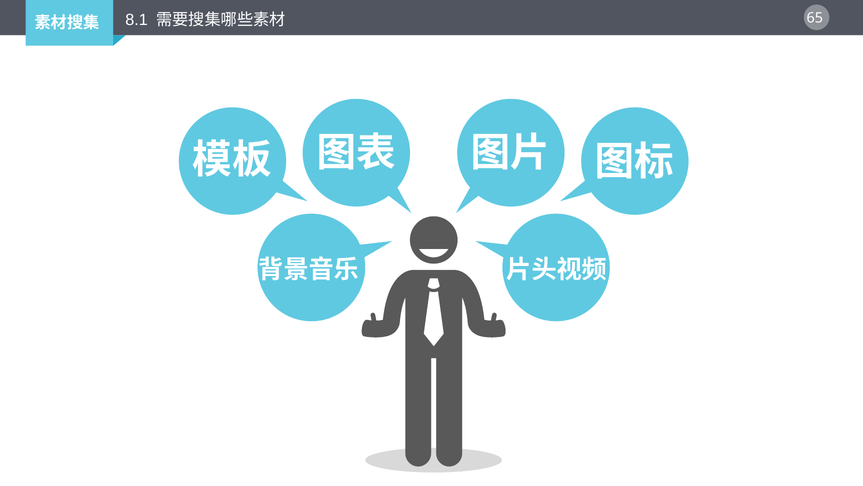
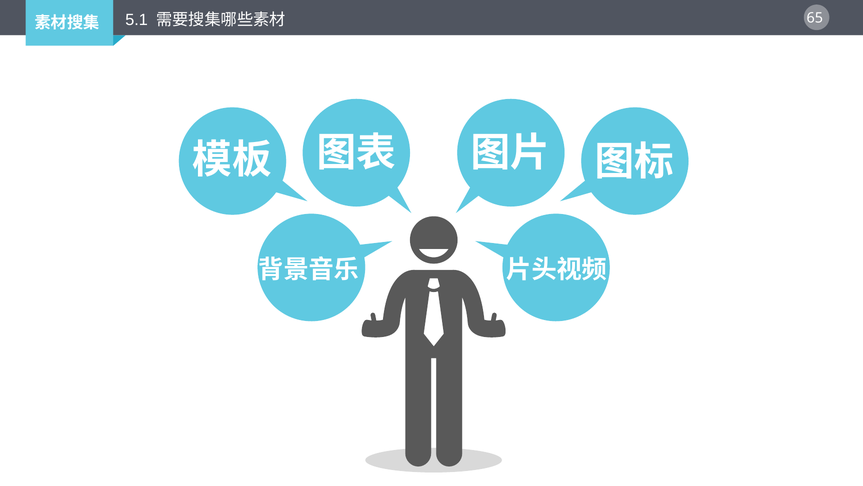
8.1: 8.1 -> 5.1 (137, 20)
